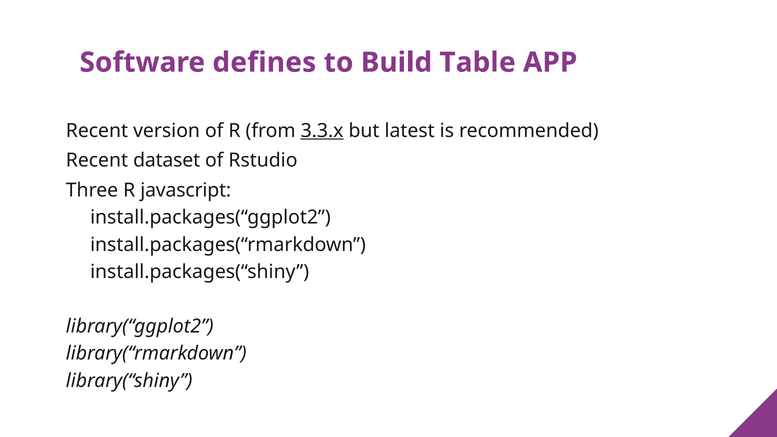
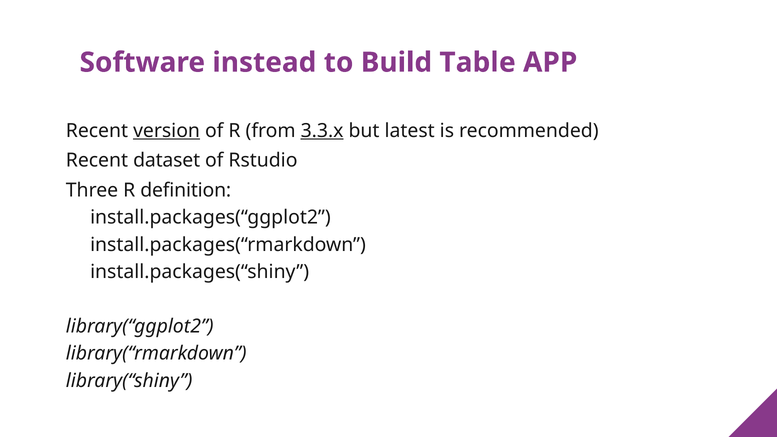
defines: defines -> instead (264, 62)
version underline: none -> present (167, 131)
javascript: javascript -> definition (186, 190)
